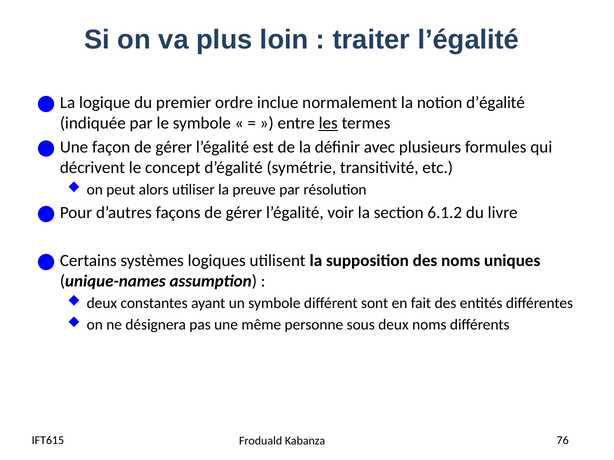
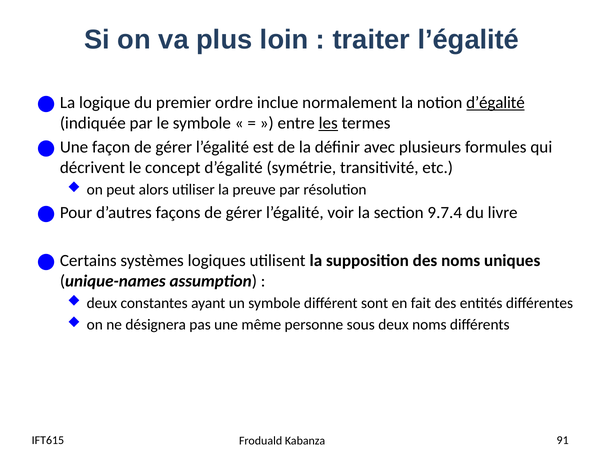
d’égalité underline: none -> present (495, 103)
6.1.2: 6.1.2 -> 9.7.4 (445, 213)
76: 76 -> 91 (563, 441)
